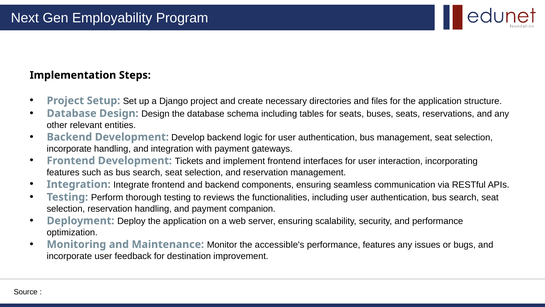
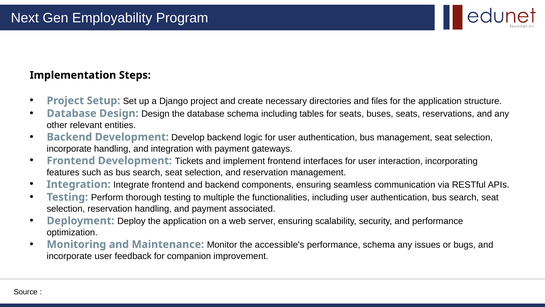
reviews: reviews -> multiple (219, 197)
companion: companion -> associated (252, 209)
performance features: features -> schema (379, 245)
destination: destination -> companion (189, 256)
